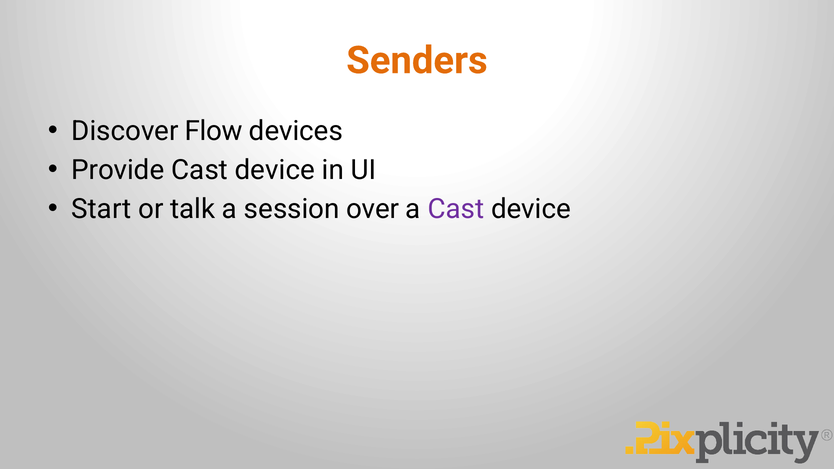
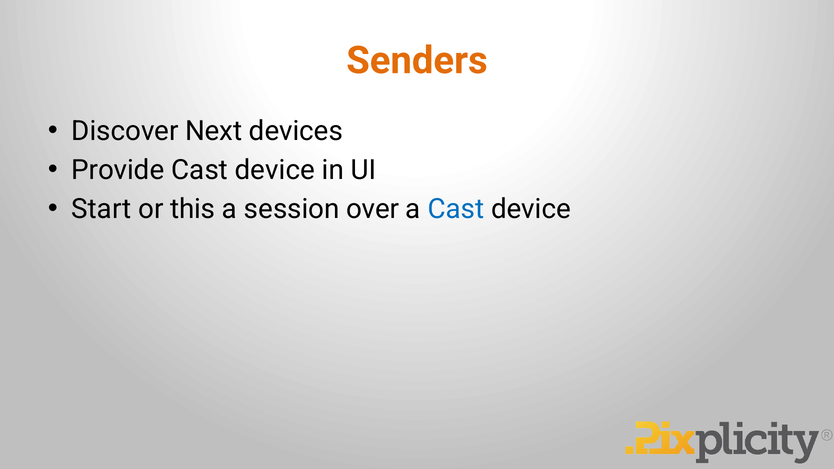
Flow: Flow -> Next (214, 131)
talk: talk -> this (193, 209)
Cast colour: purple -> blue (456, 209)
